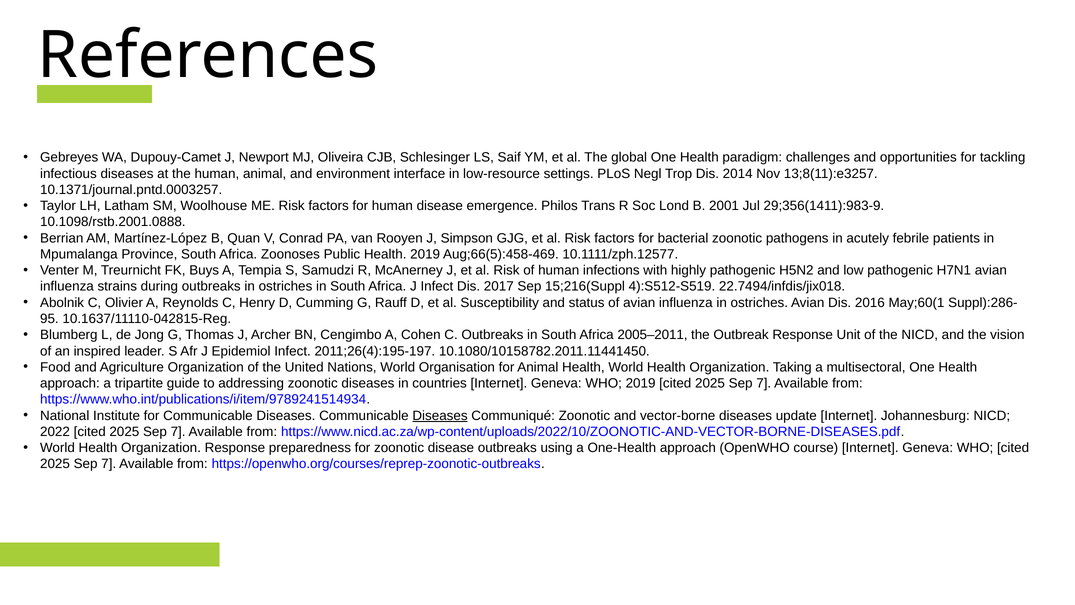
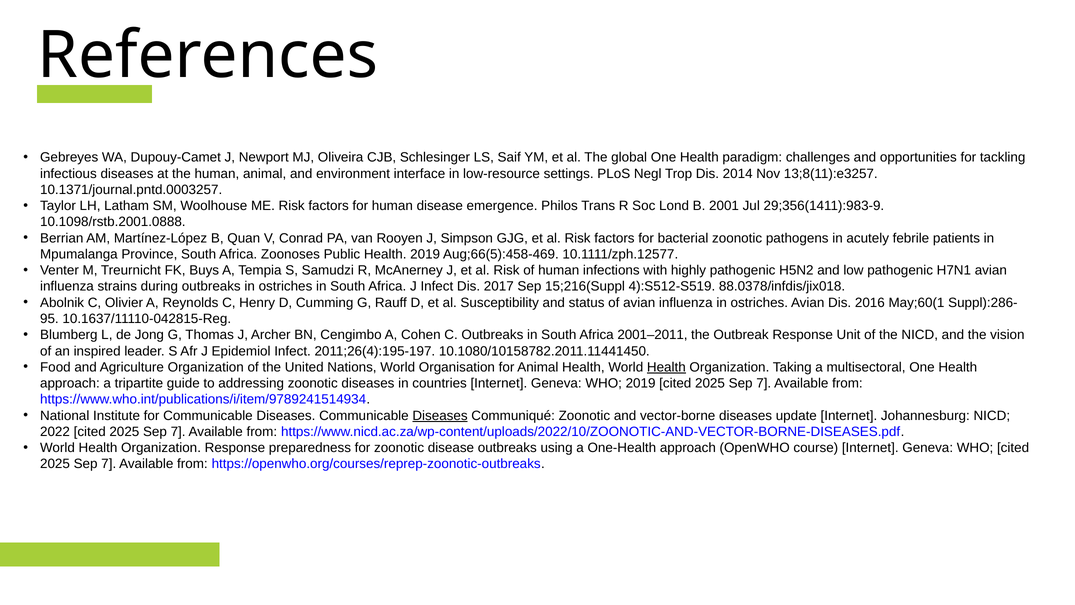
22.7494/infdis/jix018: 22.7494/infdis/jix018 -> 88.0378/infdis/jix018 (782, 286)
2005–2011: 2005–2011 -> 2001–2011 (652, 335)
Health underline: none -> present (666, 367)
